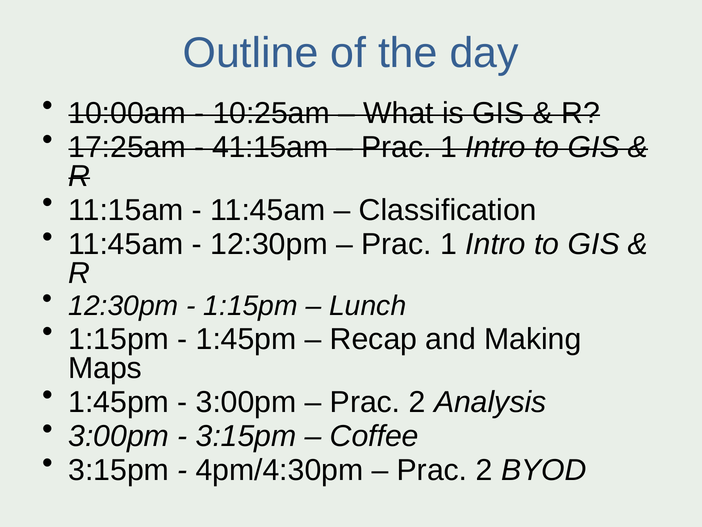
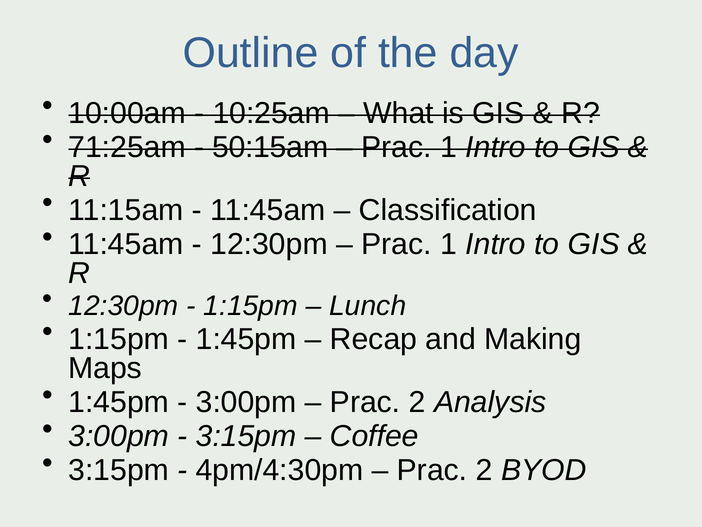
17:25am: 17:25am -> 71:25am (127, 147)
41:15am: 41:15am -> 50:15am (270, 147)
